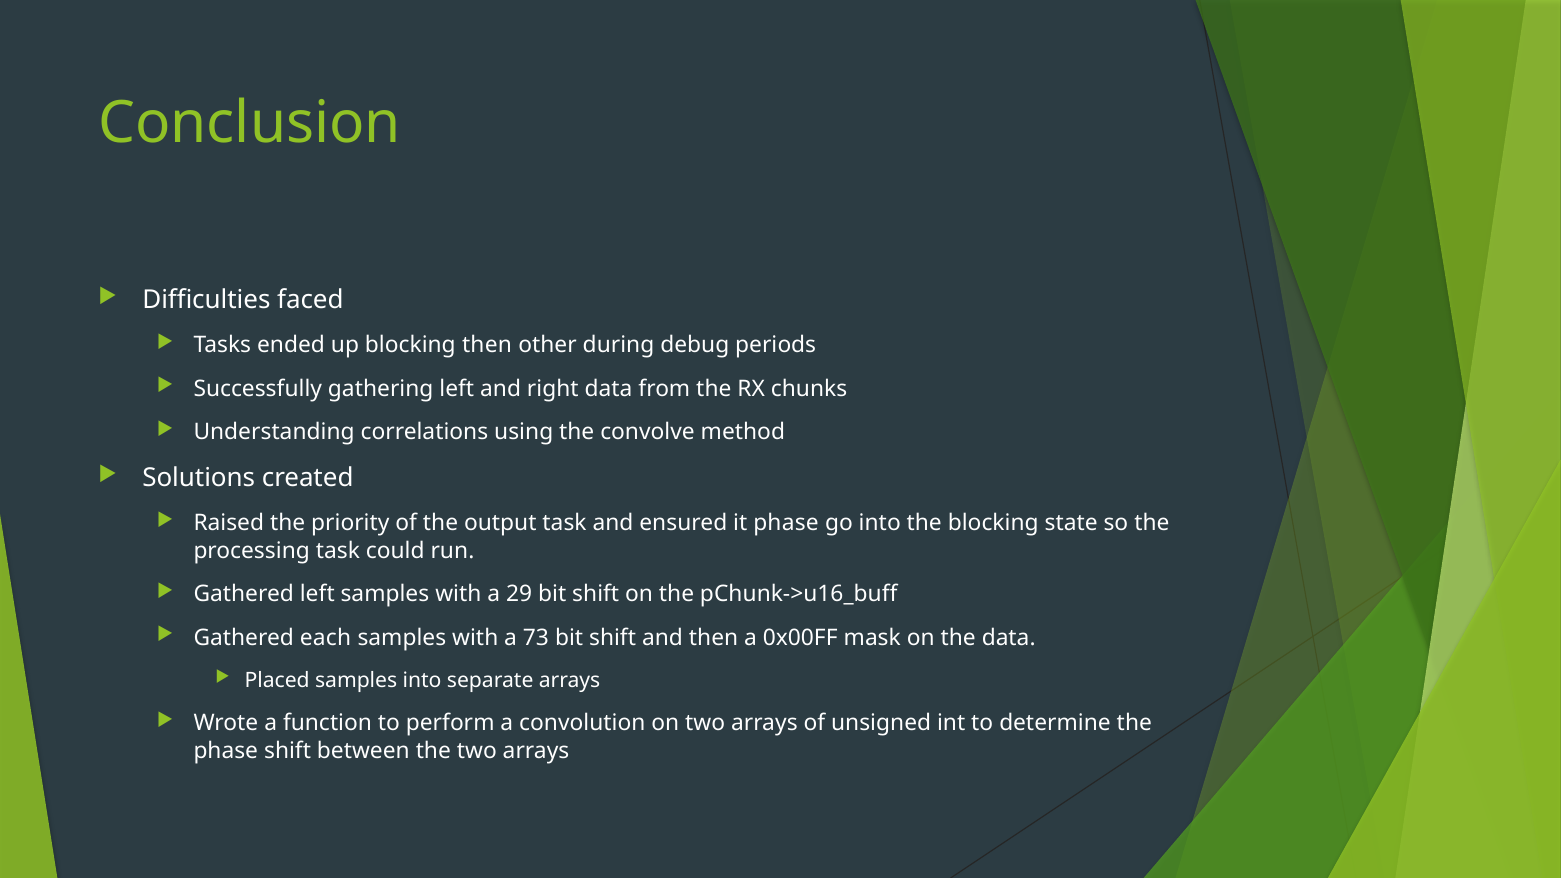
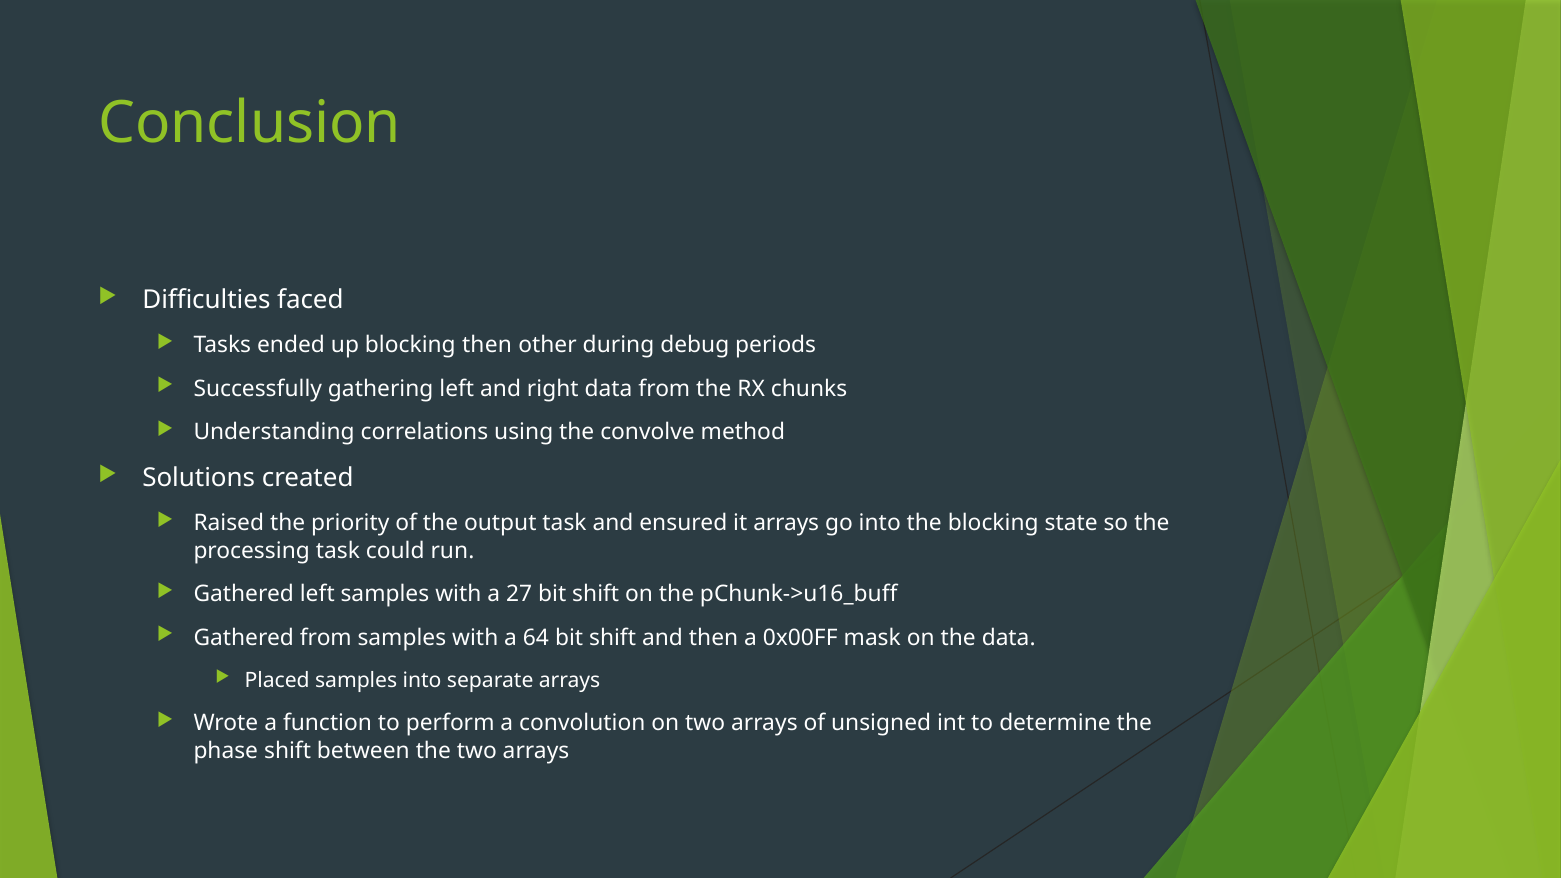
it phase: phase -> arrays (786, 524)
29: 29 -> 27 (519, 594)
Gathered each: each -> from (326, 638)
73: 73 -> 64 (536, 638)
